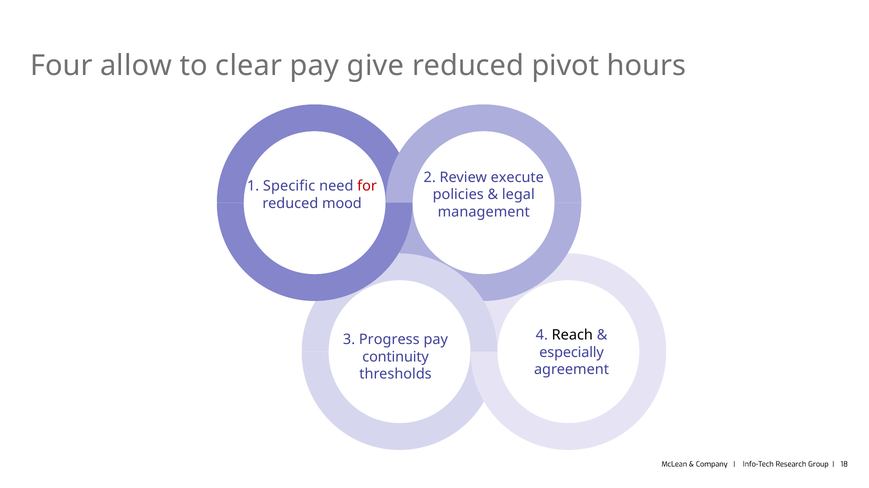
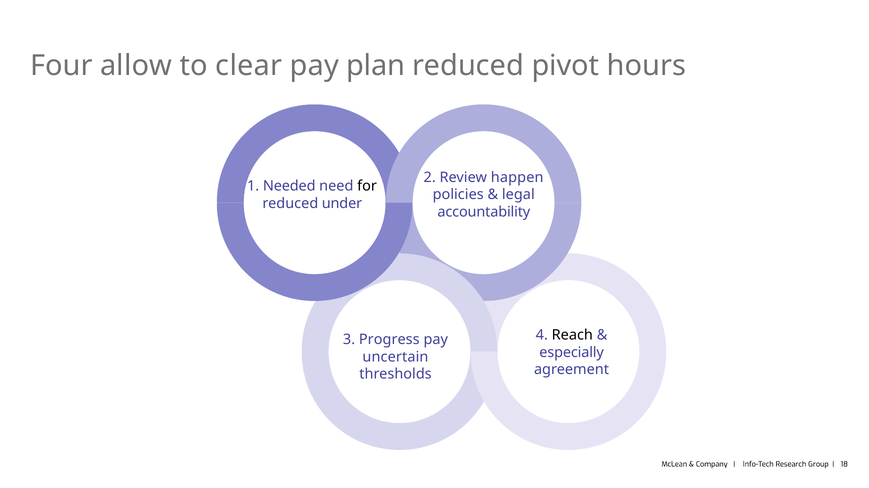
give: give -> plan (376, 66)
execute: execute -> happen (517, 178)
Specific: Specific -> Needed (289, 186)
for colour: red -> black (367, 186)
mood: mood -> under (342, 204)
management: management -> accountability (484, 212)
continuity: continuity -> uncertain (395, 357)
